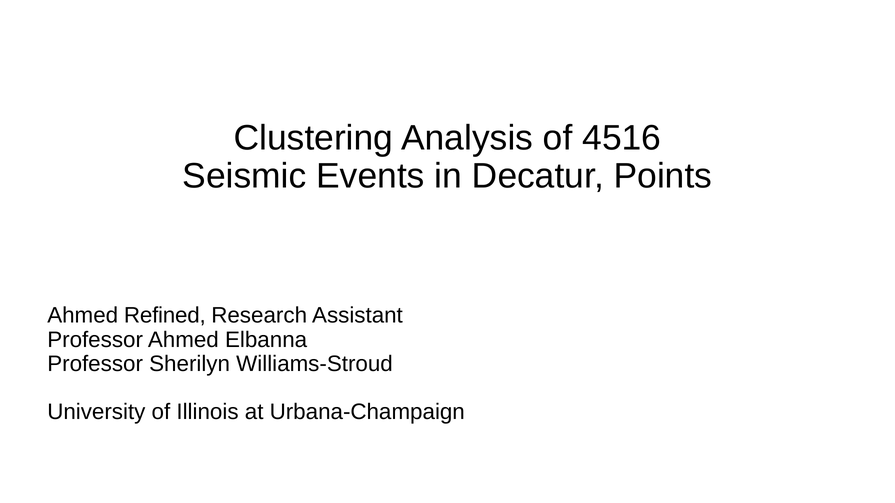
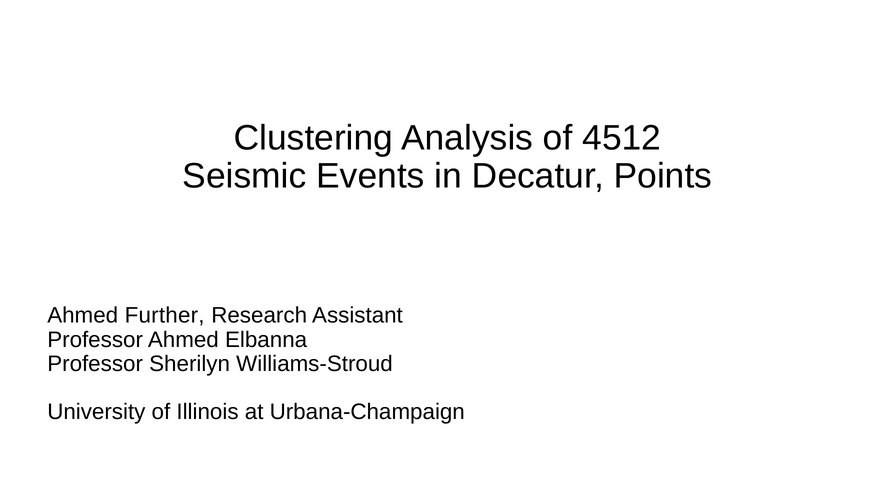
4516: 4516 -> 4512 (622, 138)
Refined: Refined -> Further (165, 316)
